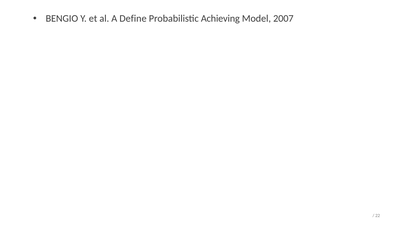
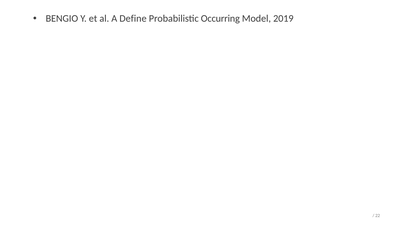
Achieving: Achieving -> Occurring (220, 19)
2007: 2007 -> 2019 (283, 19)
